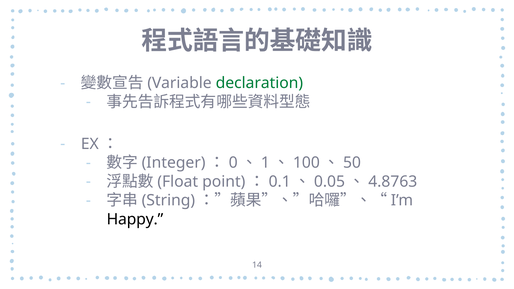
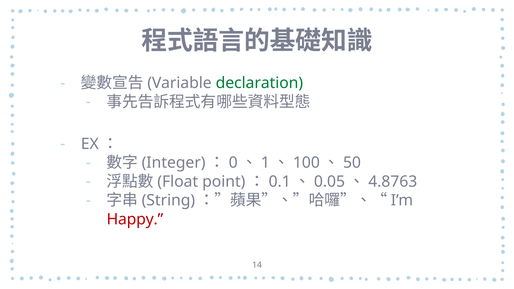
Happy colour: black -> red (135, 219)
